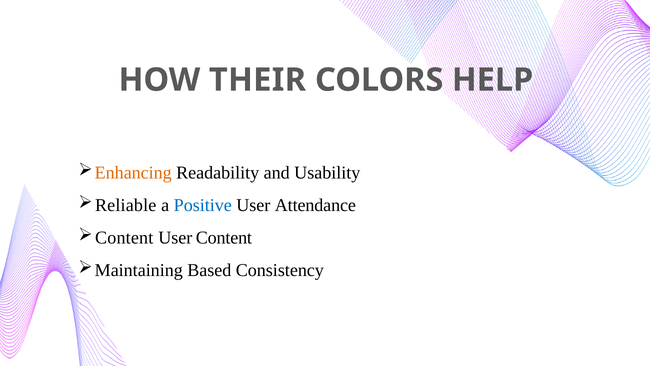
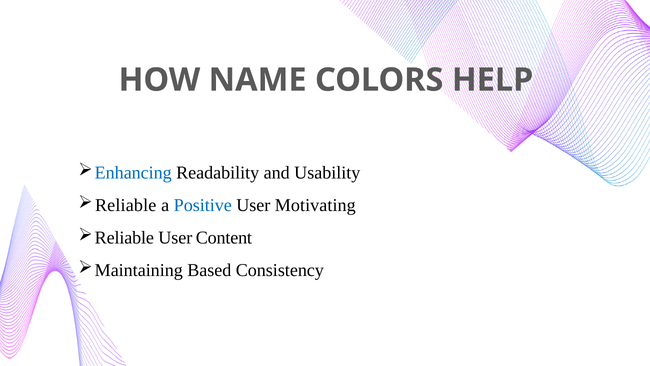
THEIR: THEIR -> NAME (258, 80)
Enhancing colour: orange -> blue (133, 172)
Attendance: Attendance -> Motivating (315, 205)
Content: Content -> Reliable (124, 237)
